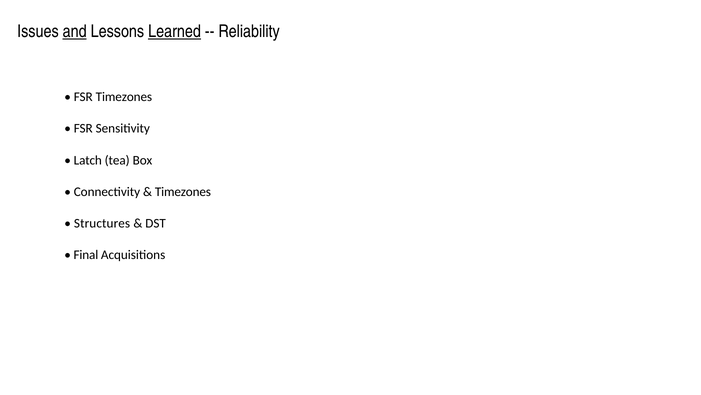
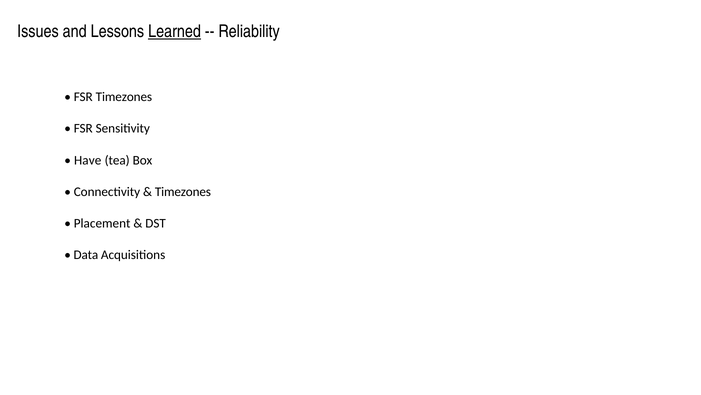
and underline: present -> none (75, 31)
Latch: Latch -> Have (88, 160)
Structures: Structures -> Placement (102, 223)
Final: Final -> Data (86, 255)
